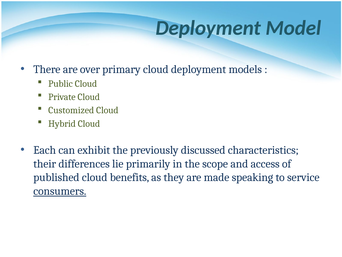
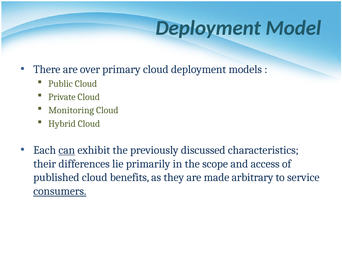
Customized: Customized -> Monitoring (71, 110)
can underline: none -> present (67, 150)
speaking: speaking -> arbitrary (253, 177)
